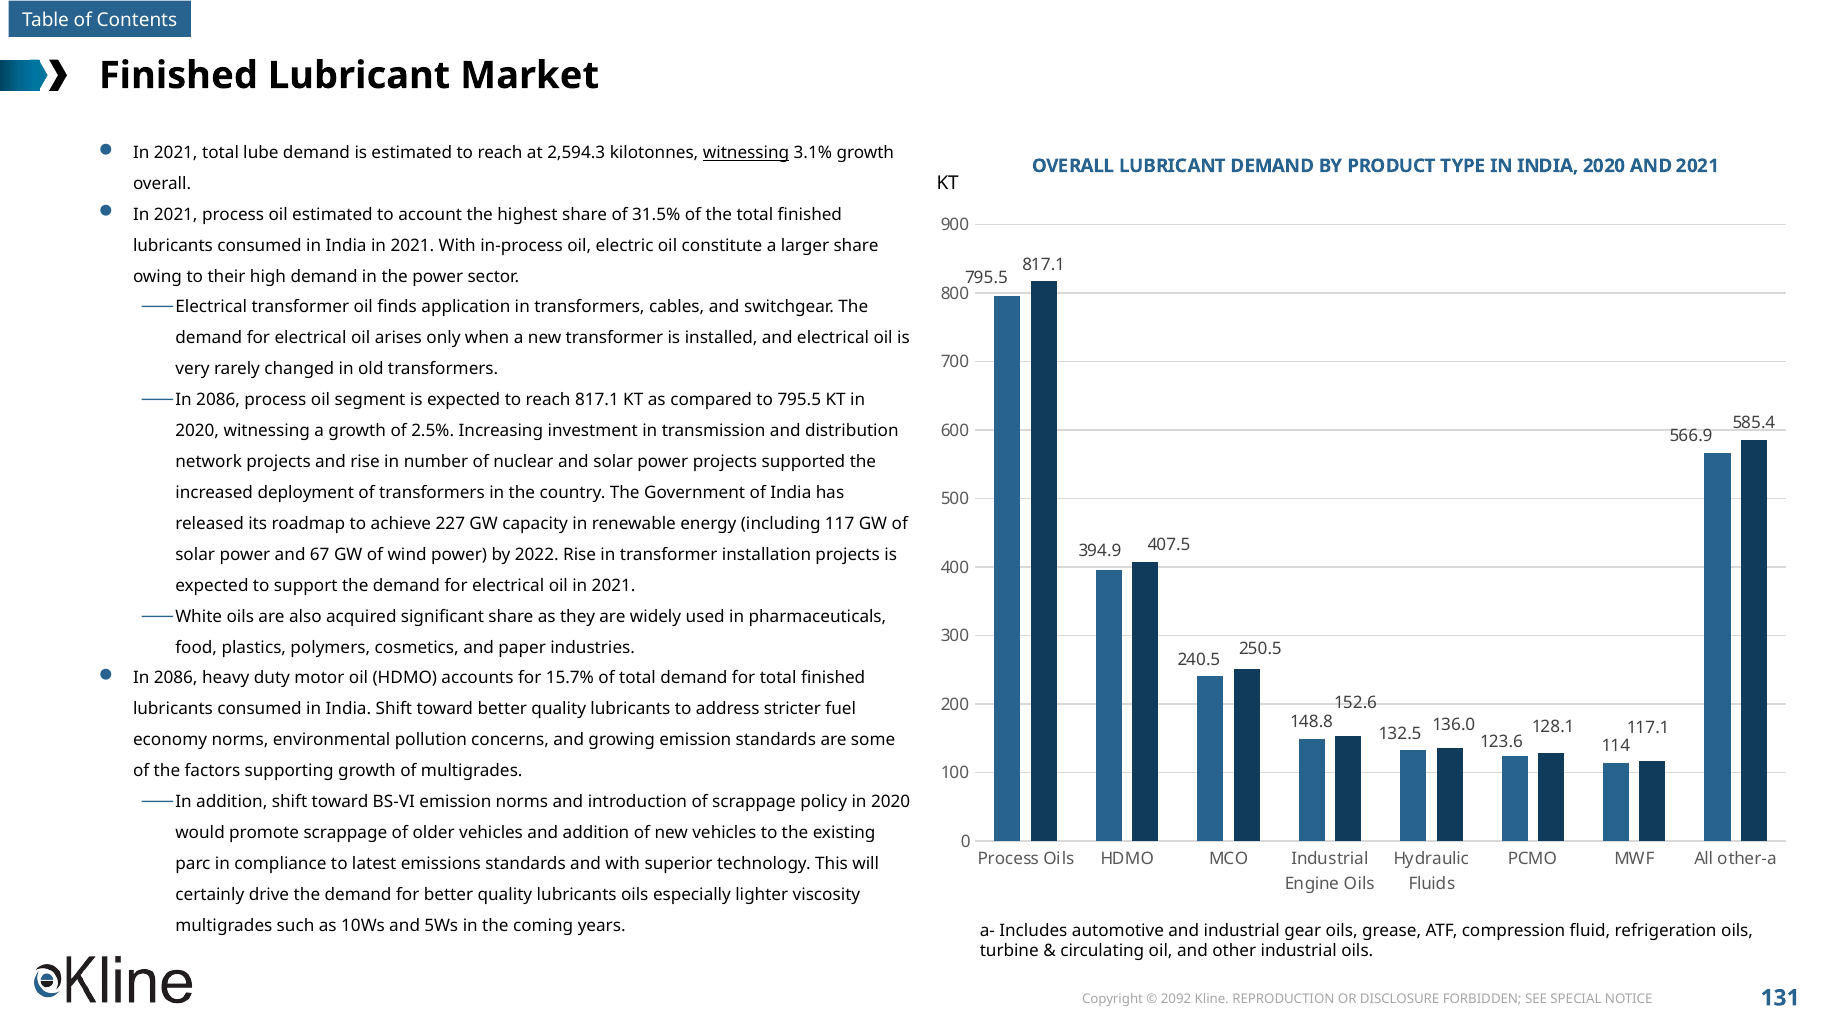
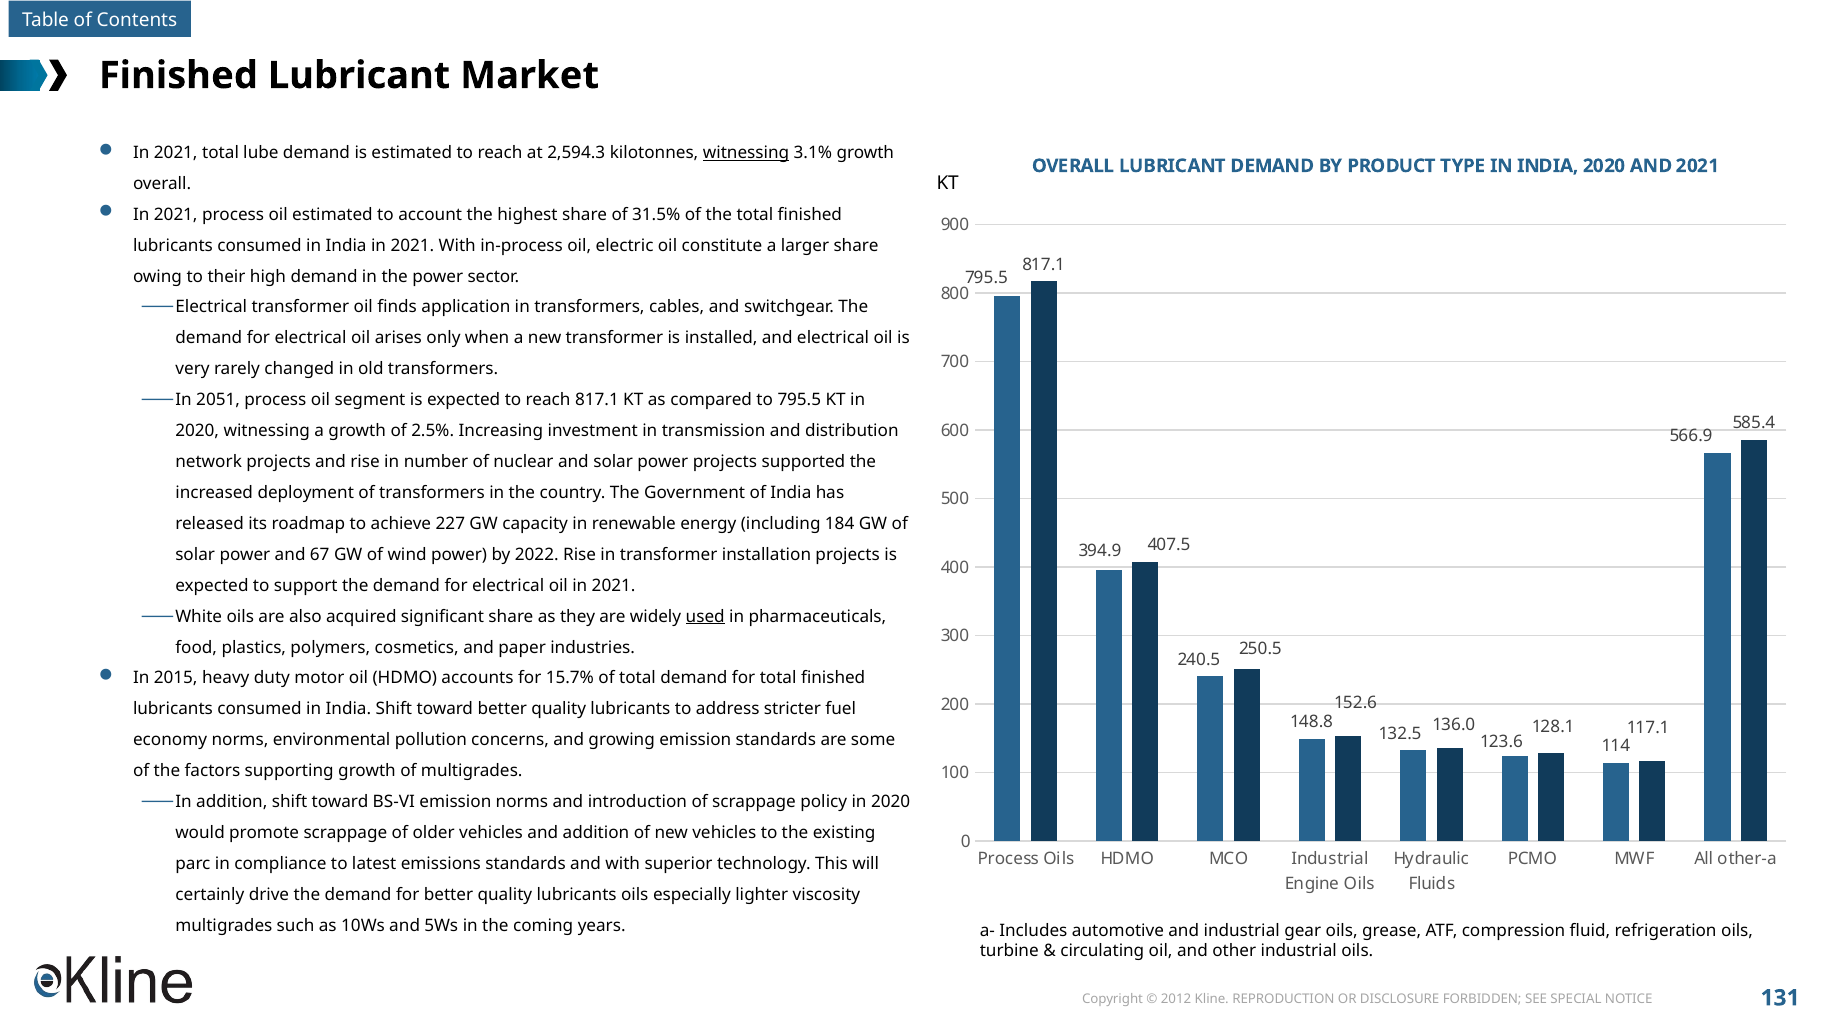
2086: 2086 -> 2051 (218, 400)
117: 117 -> 184 (840, 524)
used underline: none -> present (705, 616)
In 2086: 2086 -> 2015 (176, 678)
2092: 2092 -> 2012 (1176, 999)
